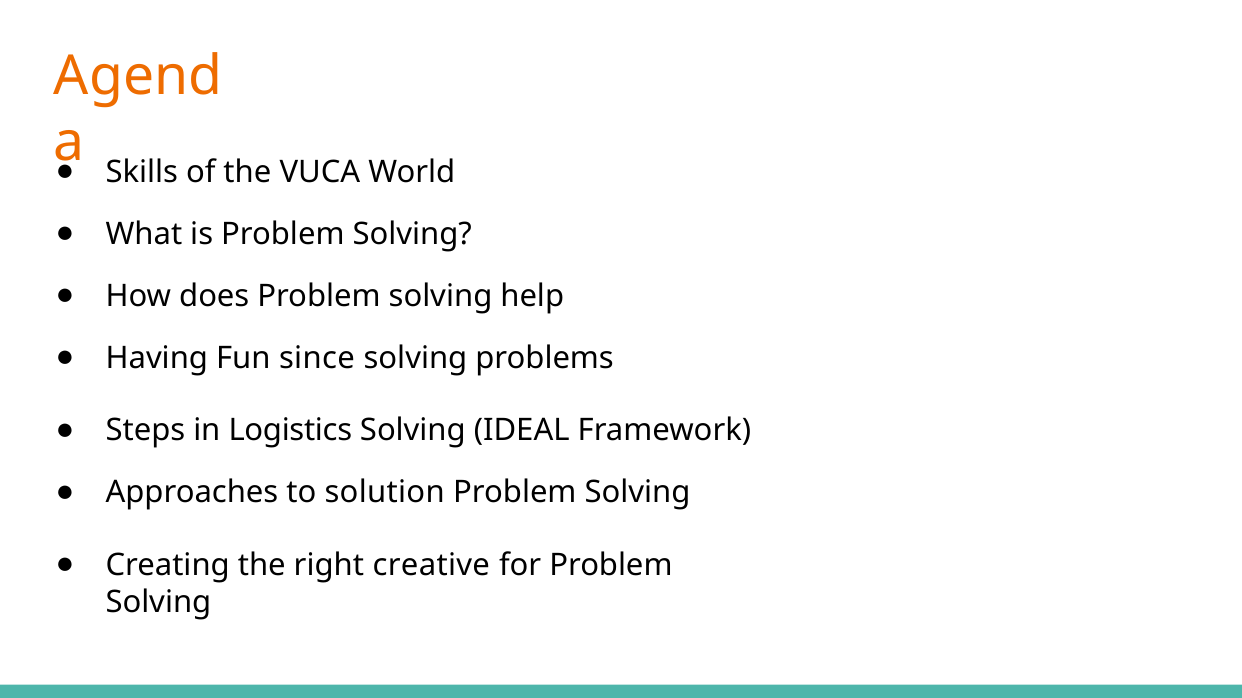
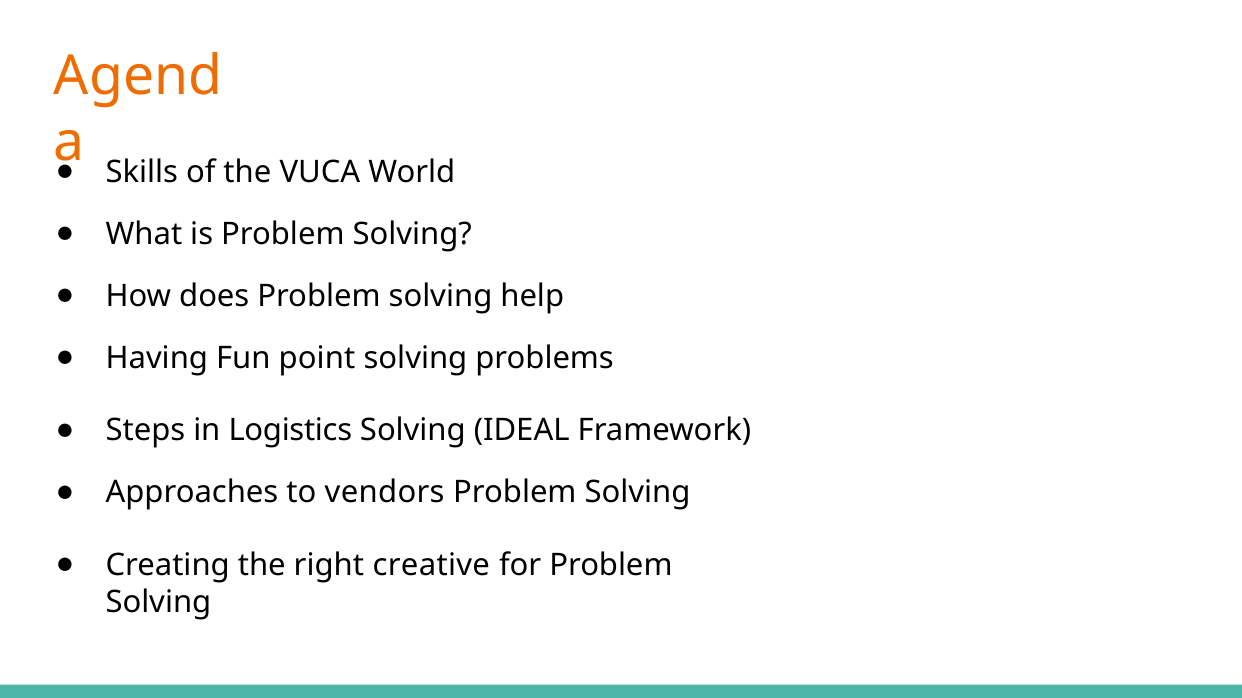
since: since -> point (317, 358)
solution: solution -> vendors (385, 493)
